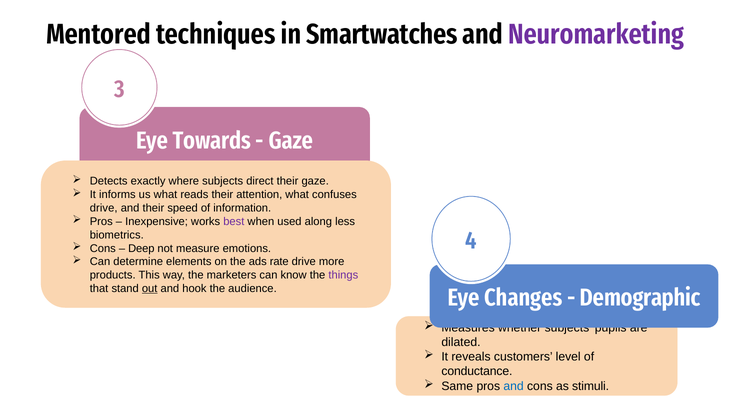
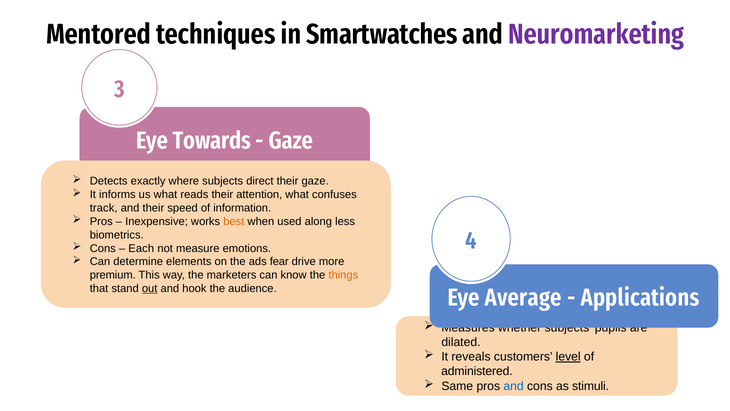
drive: drive -> track (104, 208)
best colour: purple -> orange (234, 221)
Deep: Deep -> Each (141, 248)
rate: rate -> fear (279, 262)
products: products -> premium (113, 275)
things colour: purple -> orange (343, 275)
Changes: Changes -> Average (523, 297)
Demographic: Demographic -> Applications (640, 297)
level underline: none -> present (568, 356)
conductance: conductance -> administered (477, 371)
